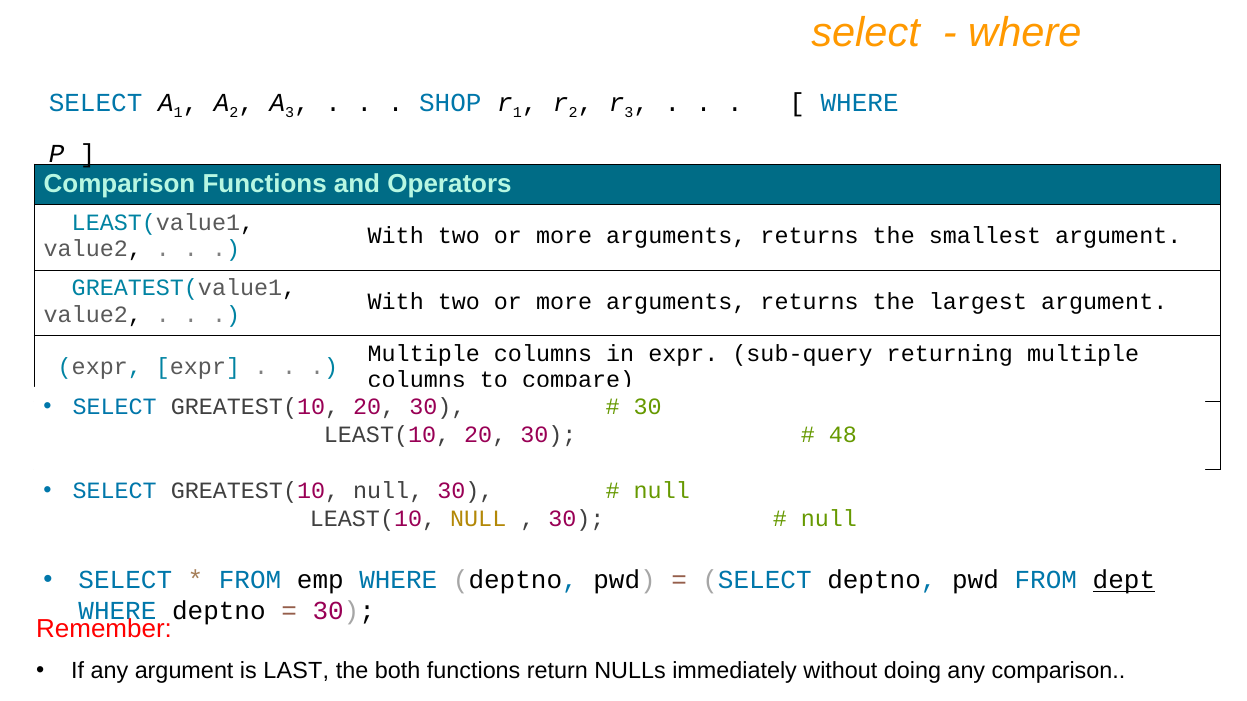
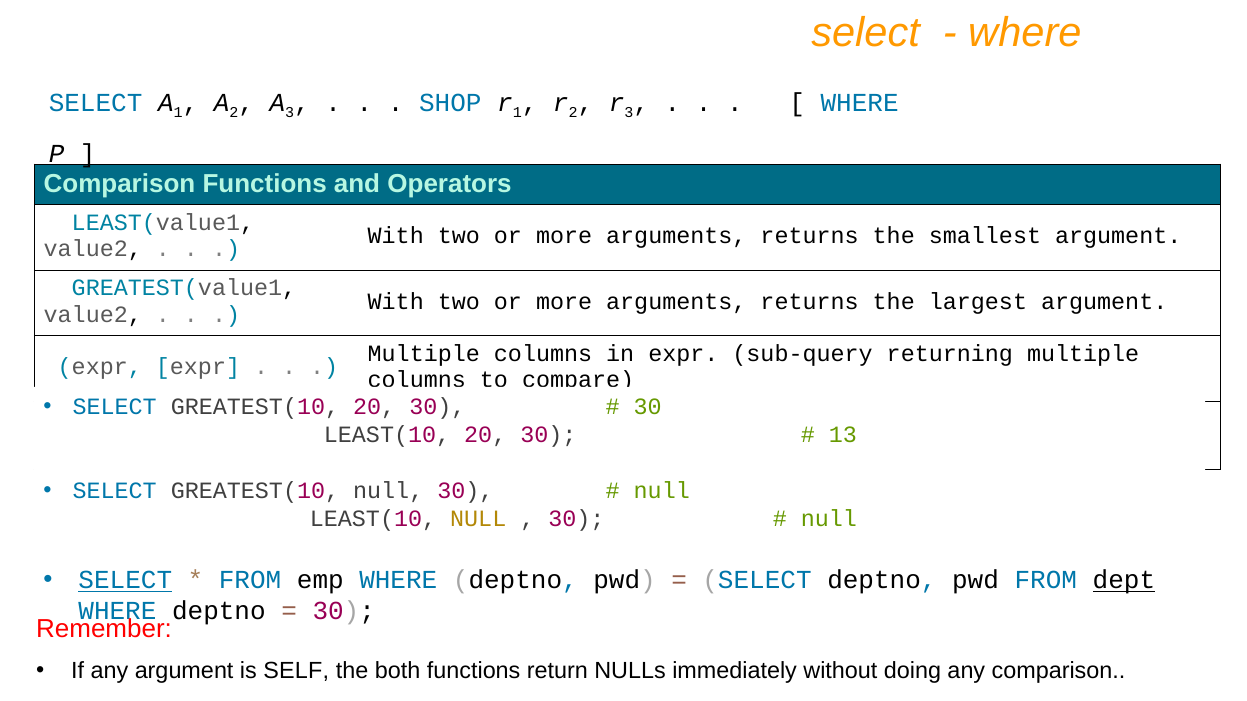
48: 48 -> 13 (843, 435)
SELECT underline: none -> present (125, 581)
LAST: LAST -> SELF (296, 672)
